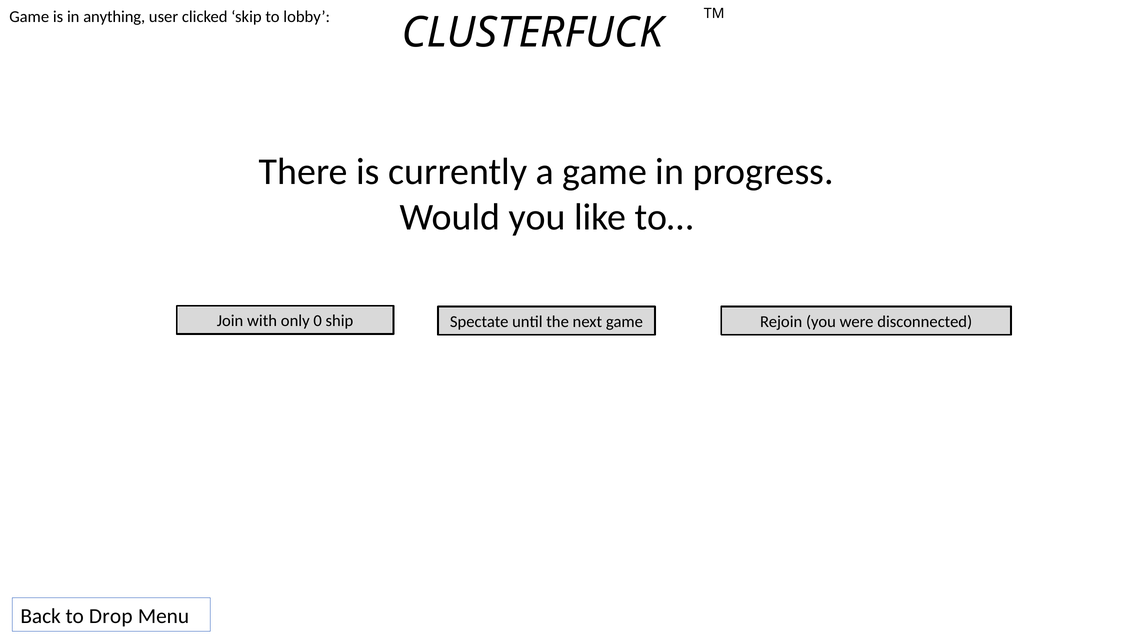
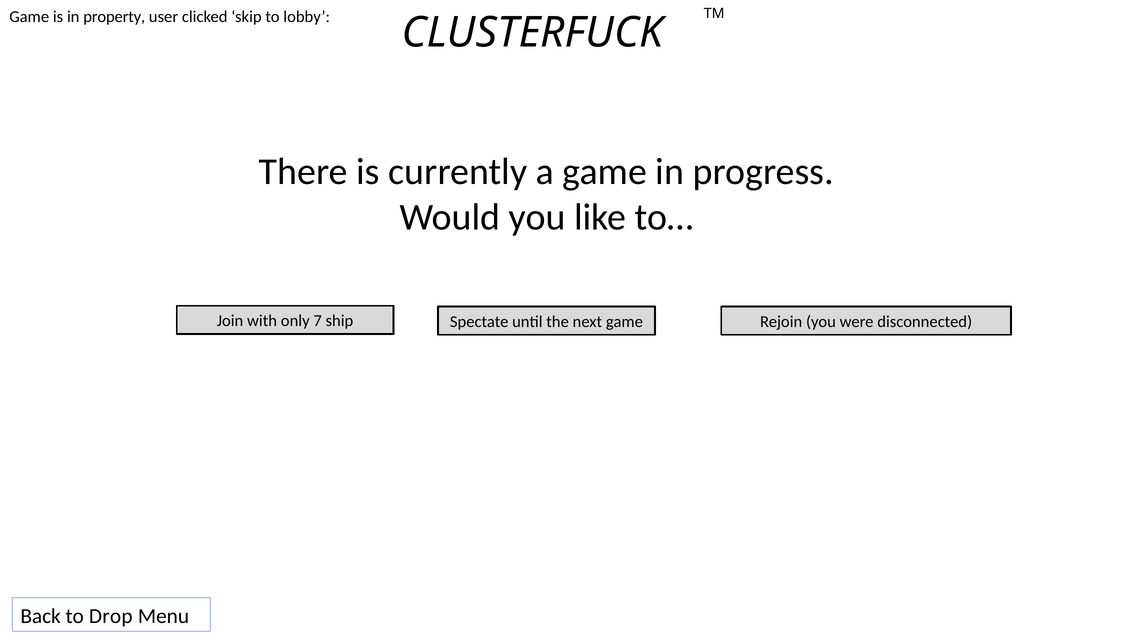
anything: anything -> property (114, 17)
0: 0 -> 7 (318, 321)
